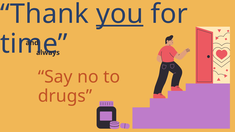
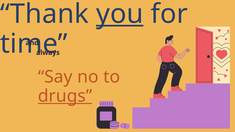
drugs underline: none -> present (65, 96)
